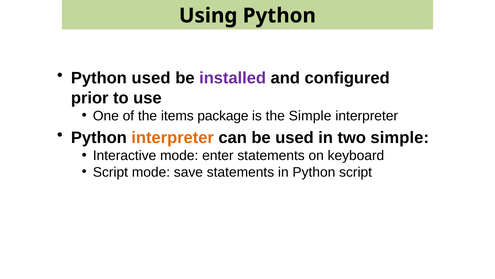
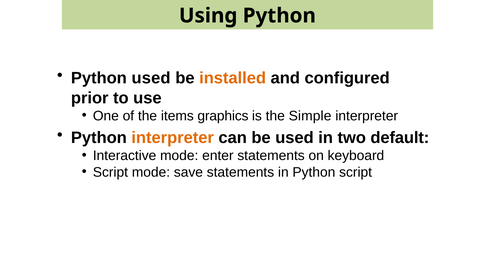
installed colour: purple -> orange (233, 78)
package: package -> graphics (223, 116)
two simple: simple -> default (400, 137)
